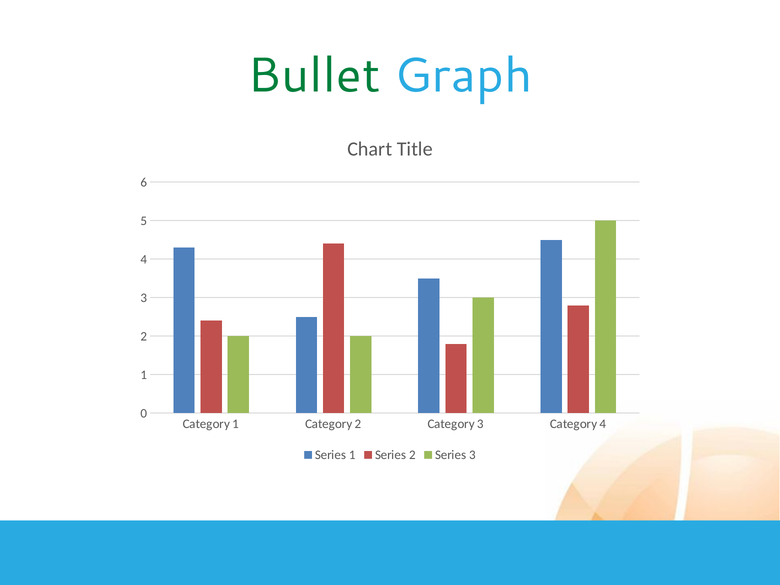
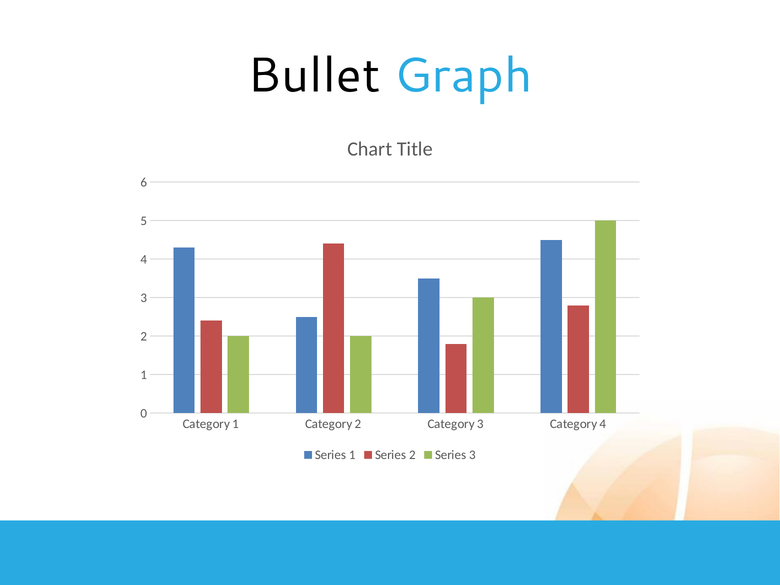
Bullet colour: green -> black (314, 76)
